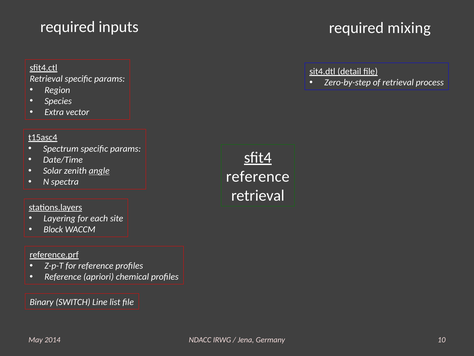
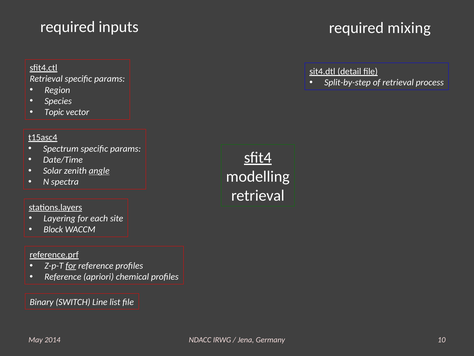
Zero-by-step: Zero-by-step -> Split-by-step (348, 82)
Extra: Extra -> Topic (54, 112)
reference: reference -> modelling (258, 176)
for underline: none -> present (71, 265)
